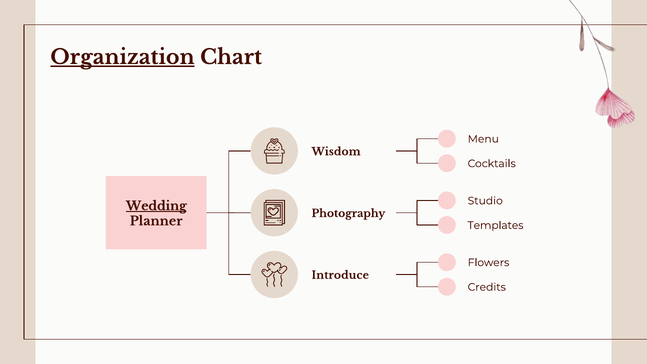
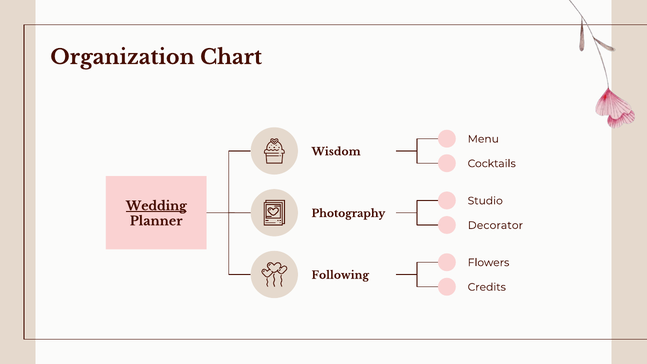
Organization underline: present -> none (122, 57)
Templates: Templates -> Decorator (495, 225)
Introduce: Introduce -> Following (340, 275)
